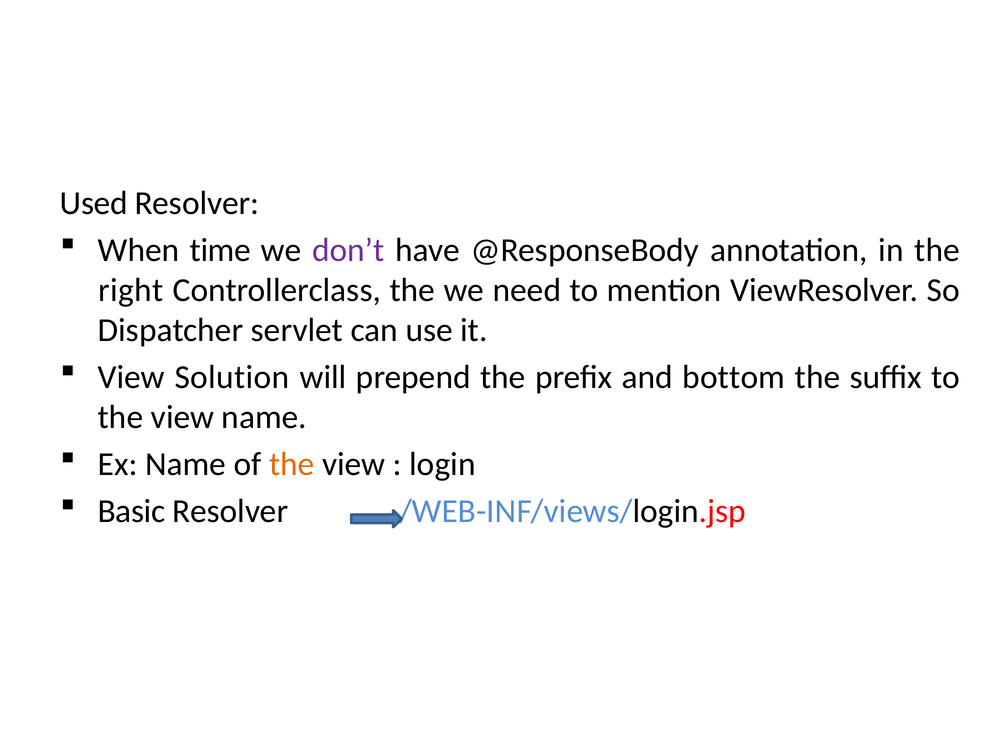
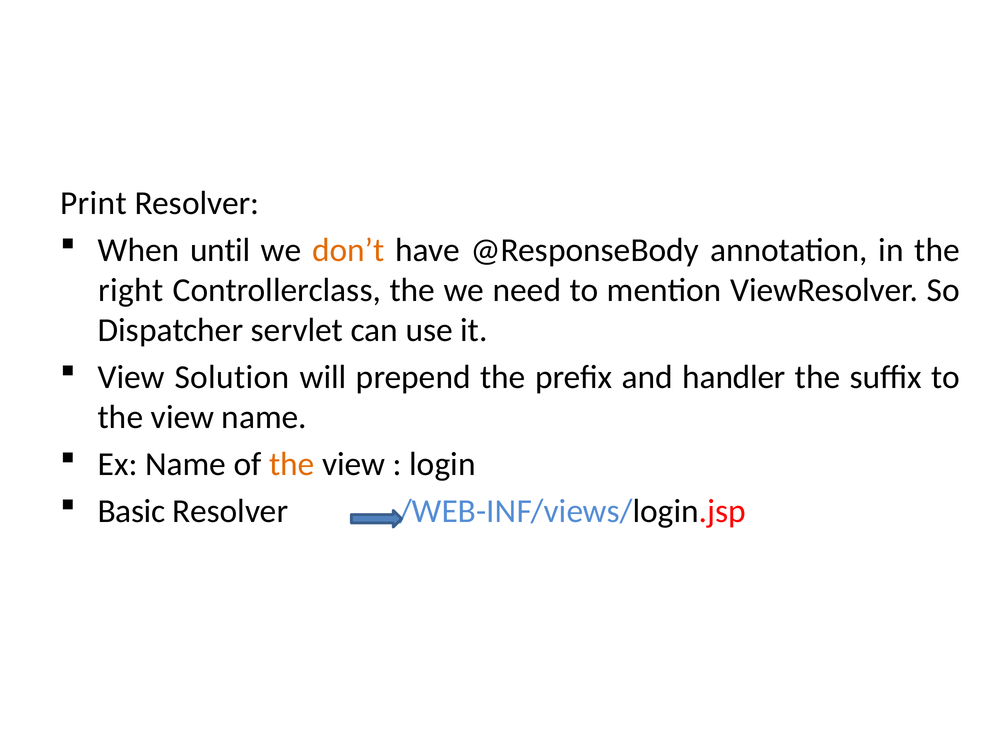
Used: Used -> Print (94, 203)
time: time -> until (220, 250)
don’t colour: purple -> orange (348, 250)
bottom: bottom -> handler (734, 377)
